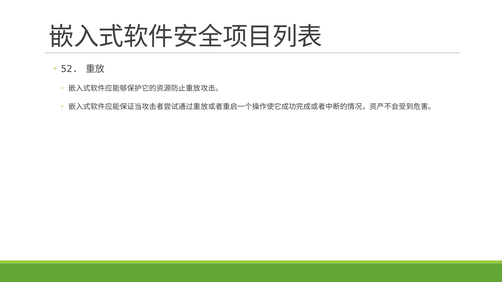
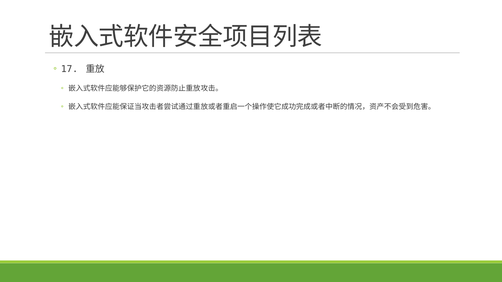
52: 52 -> 17 (69, 69)
